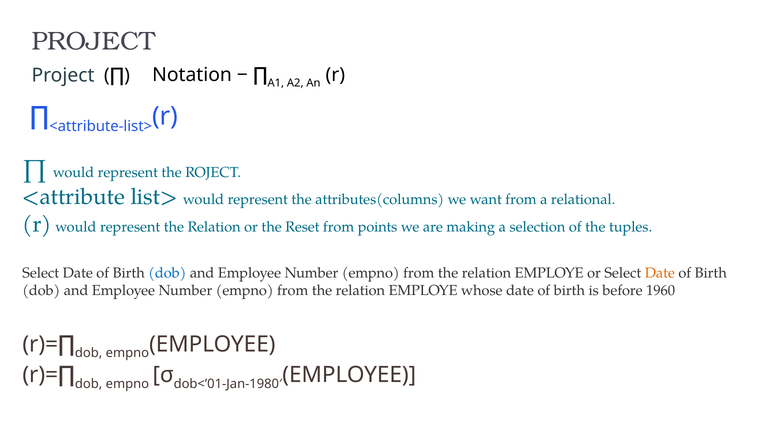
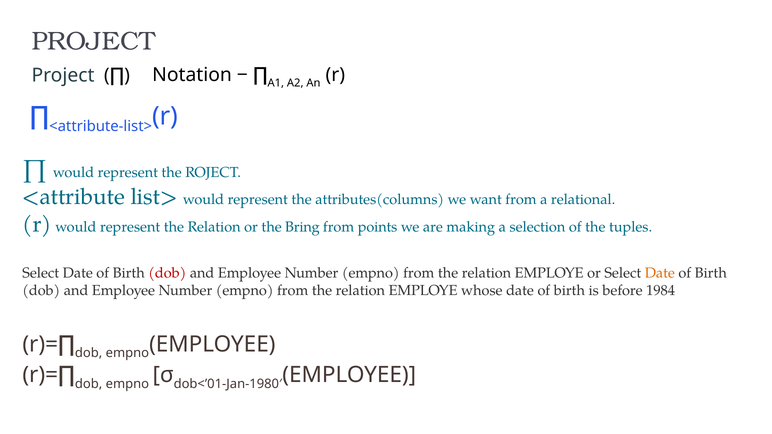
Reset: Reset -> Bring (302, 227)
dob colour: blue -> red (167, 273)
1960: 1960 -> 1984 (661, 290)
